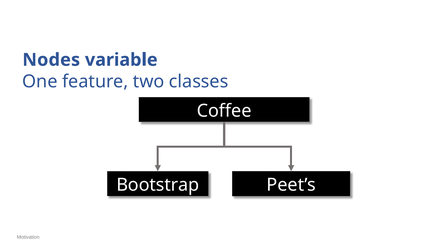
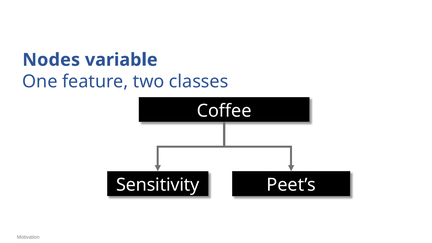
Bootstrap: Bootstrap -> Sensitivity (158, 185)
